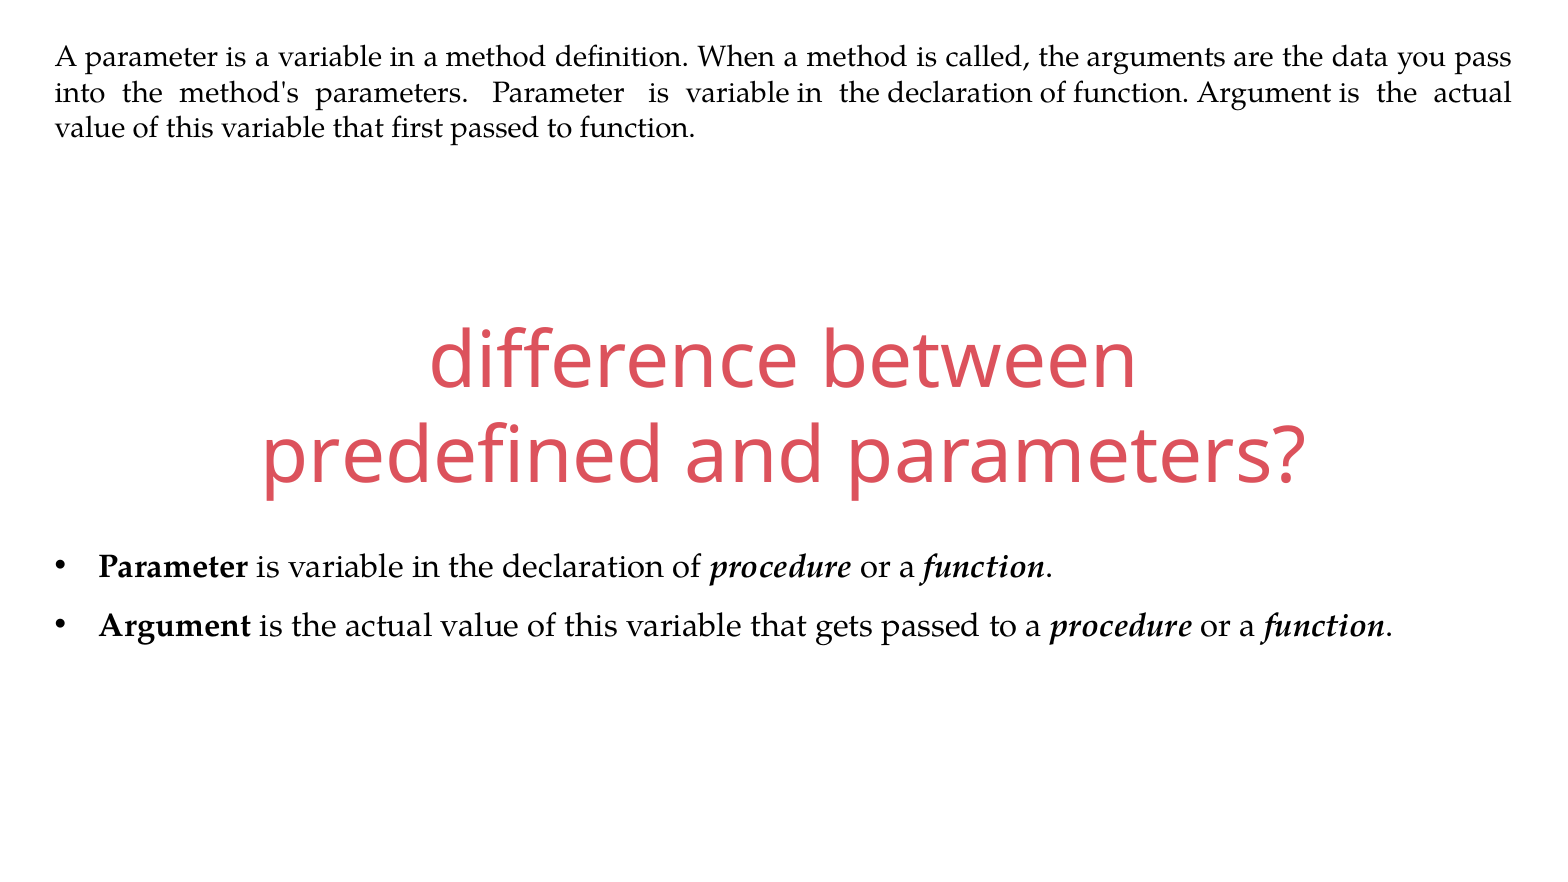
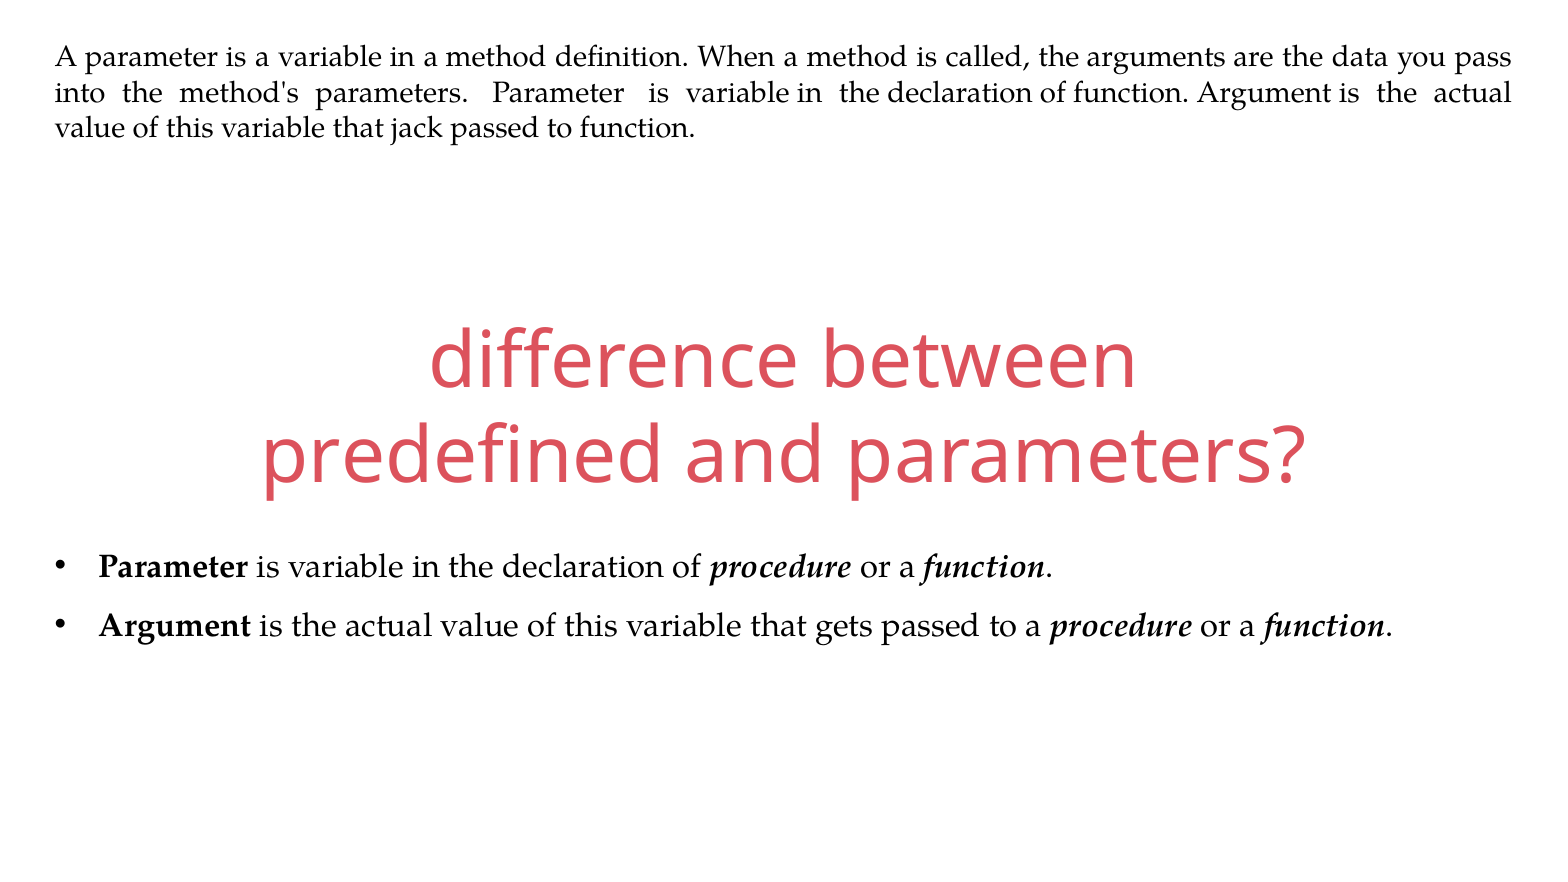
first: first -> jack (417, 128)
